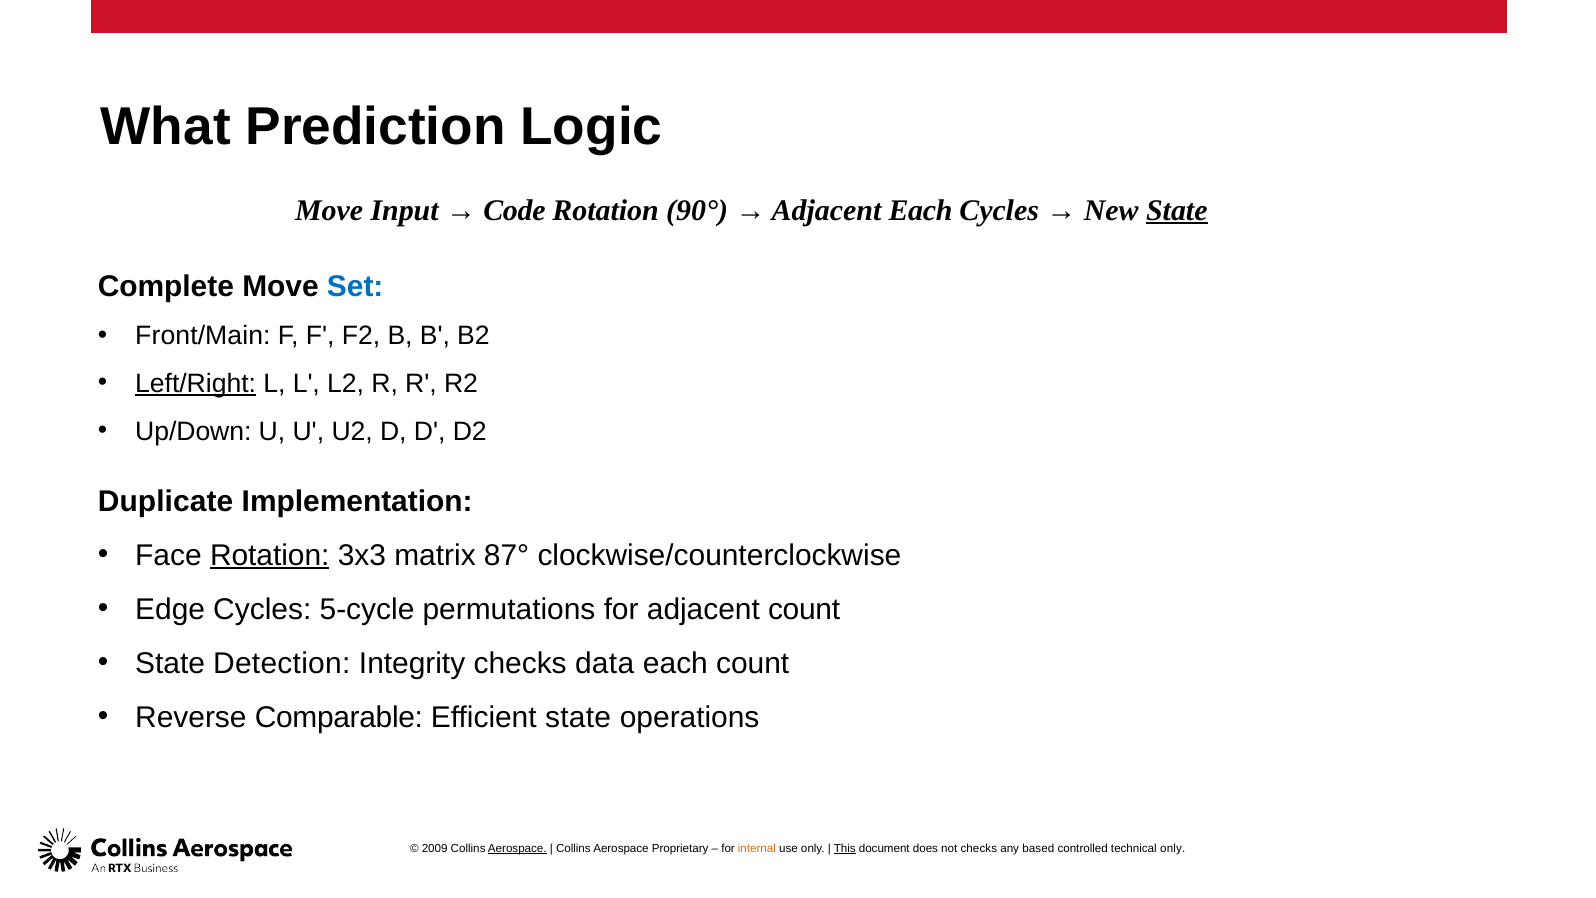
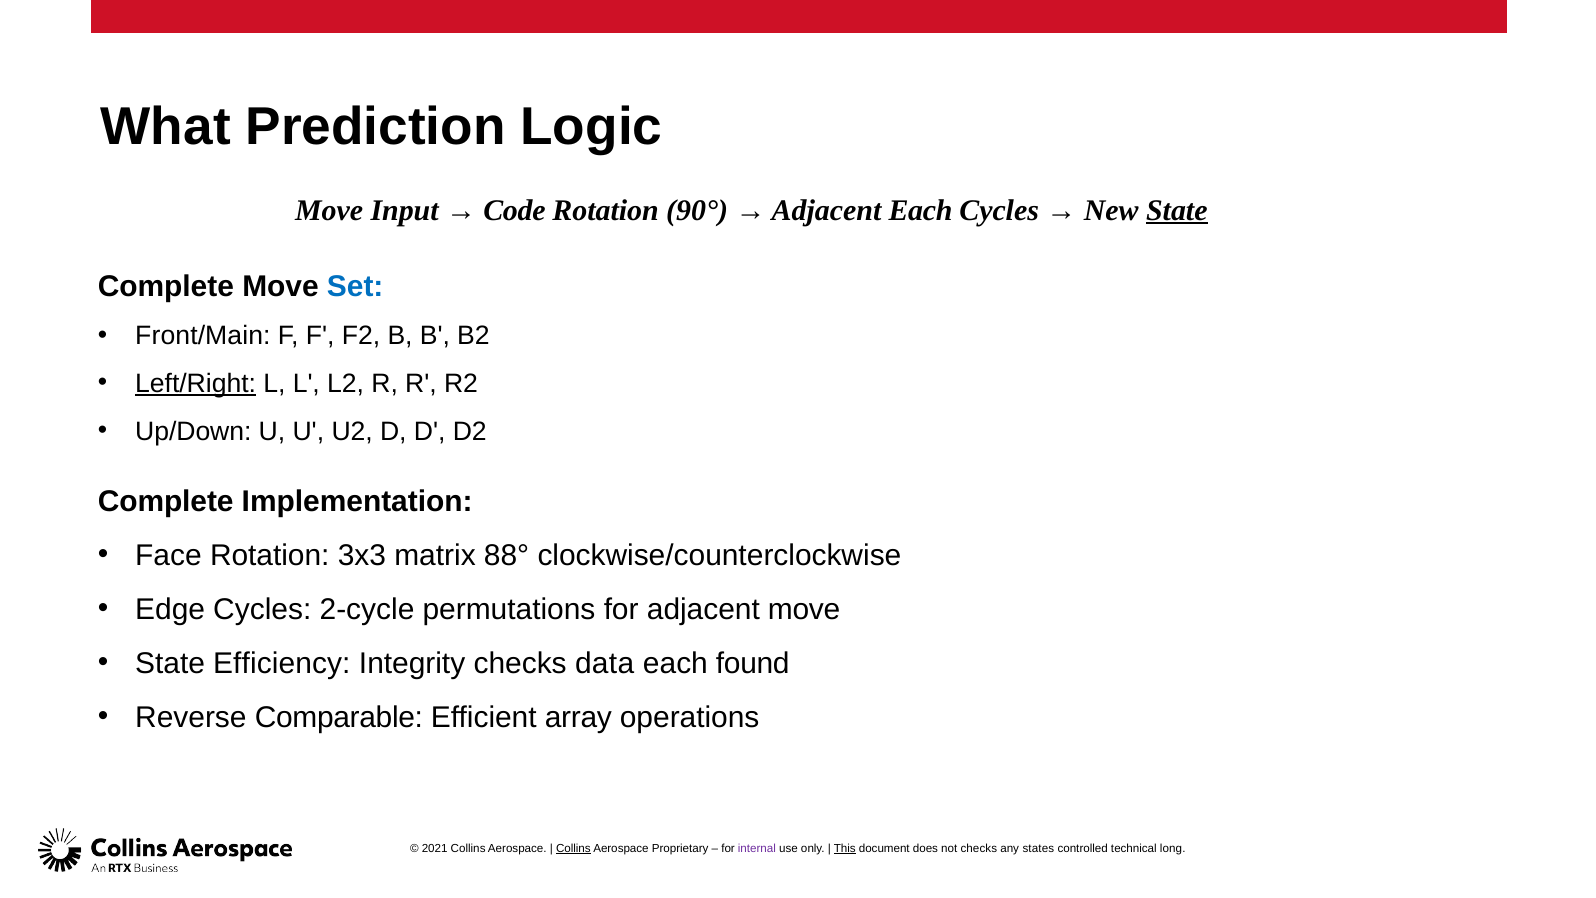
Duplicate: Duplicate -> Complete (166, 501)
Rotation underline: present -> none (270, 555)
87°: 87° -> 88° (507, 555)
5-cycle: 5-cycle -> 2-cycle (367, 609)
adjacent count: count -> move (804, 609)
Detection: Detection -> Efficiency (282, 663)
each count: count -> found (753, 663)
Efficient state: state -> array (578, 717)
2009: 2009 -> 2021 (435, 848)
Aerospace underline: present -> none (517, 848)
Collins underline: none -> present (573, 848)
internal colour: orange -> purple (757, 848)
based: based -> states (1038, 848)
technical only: only -> long (1173, 848)
